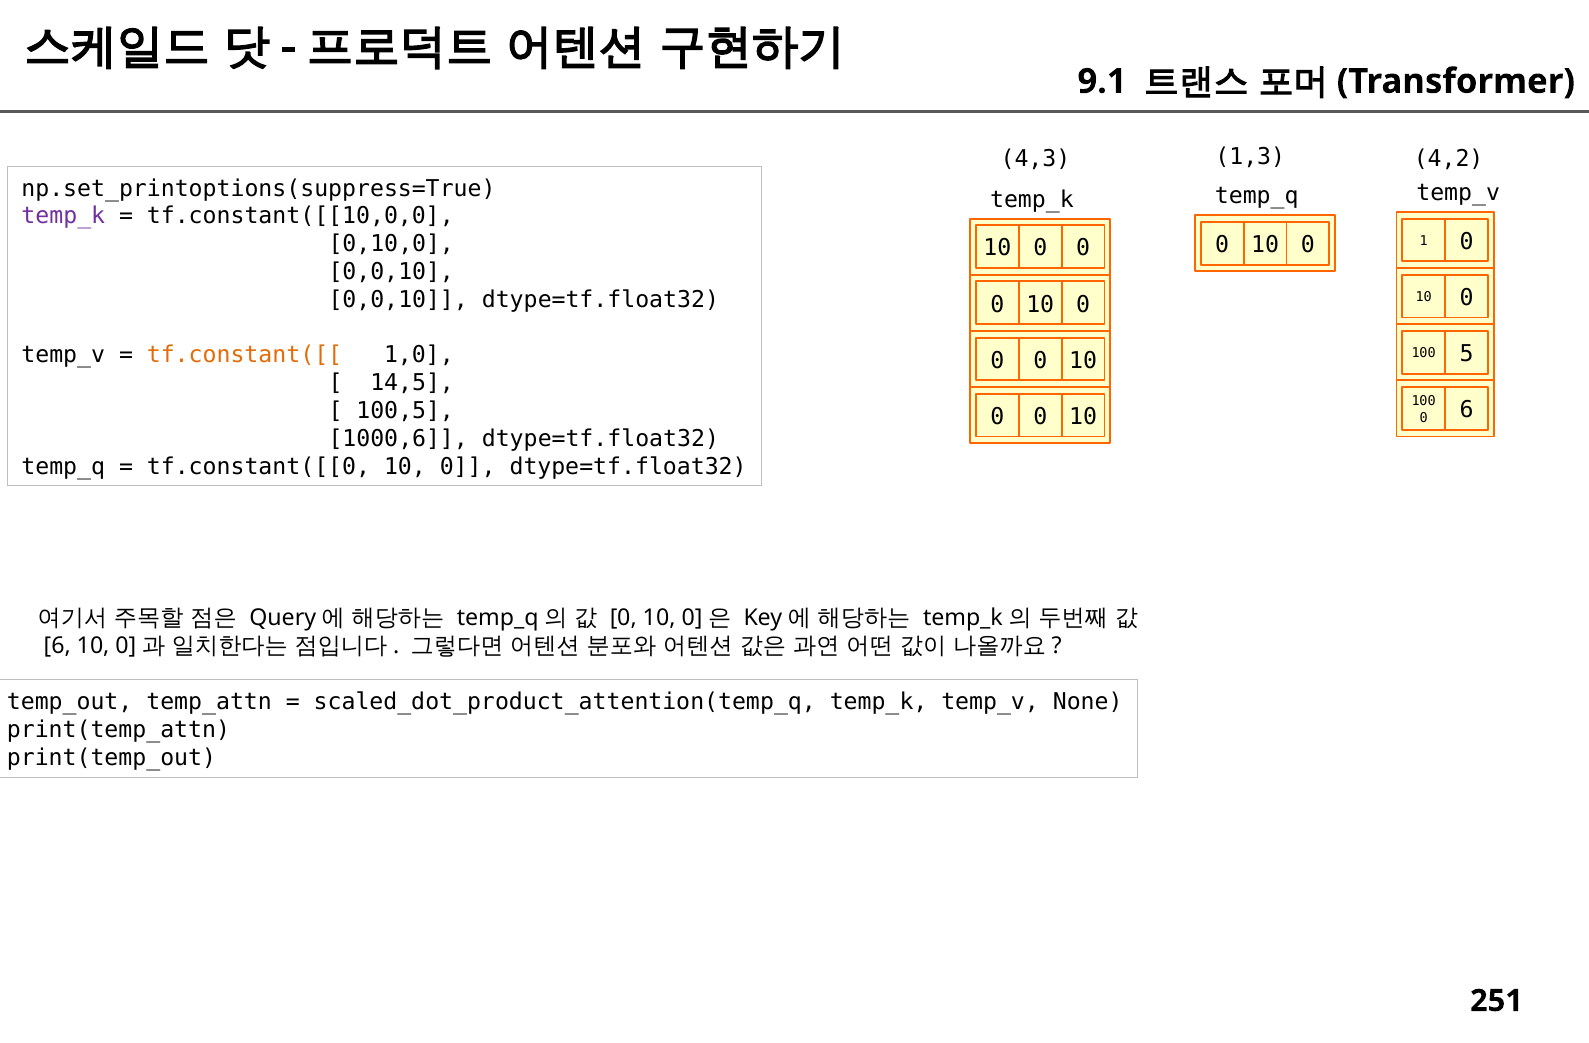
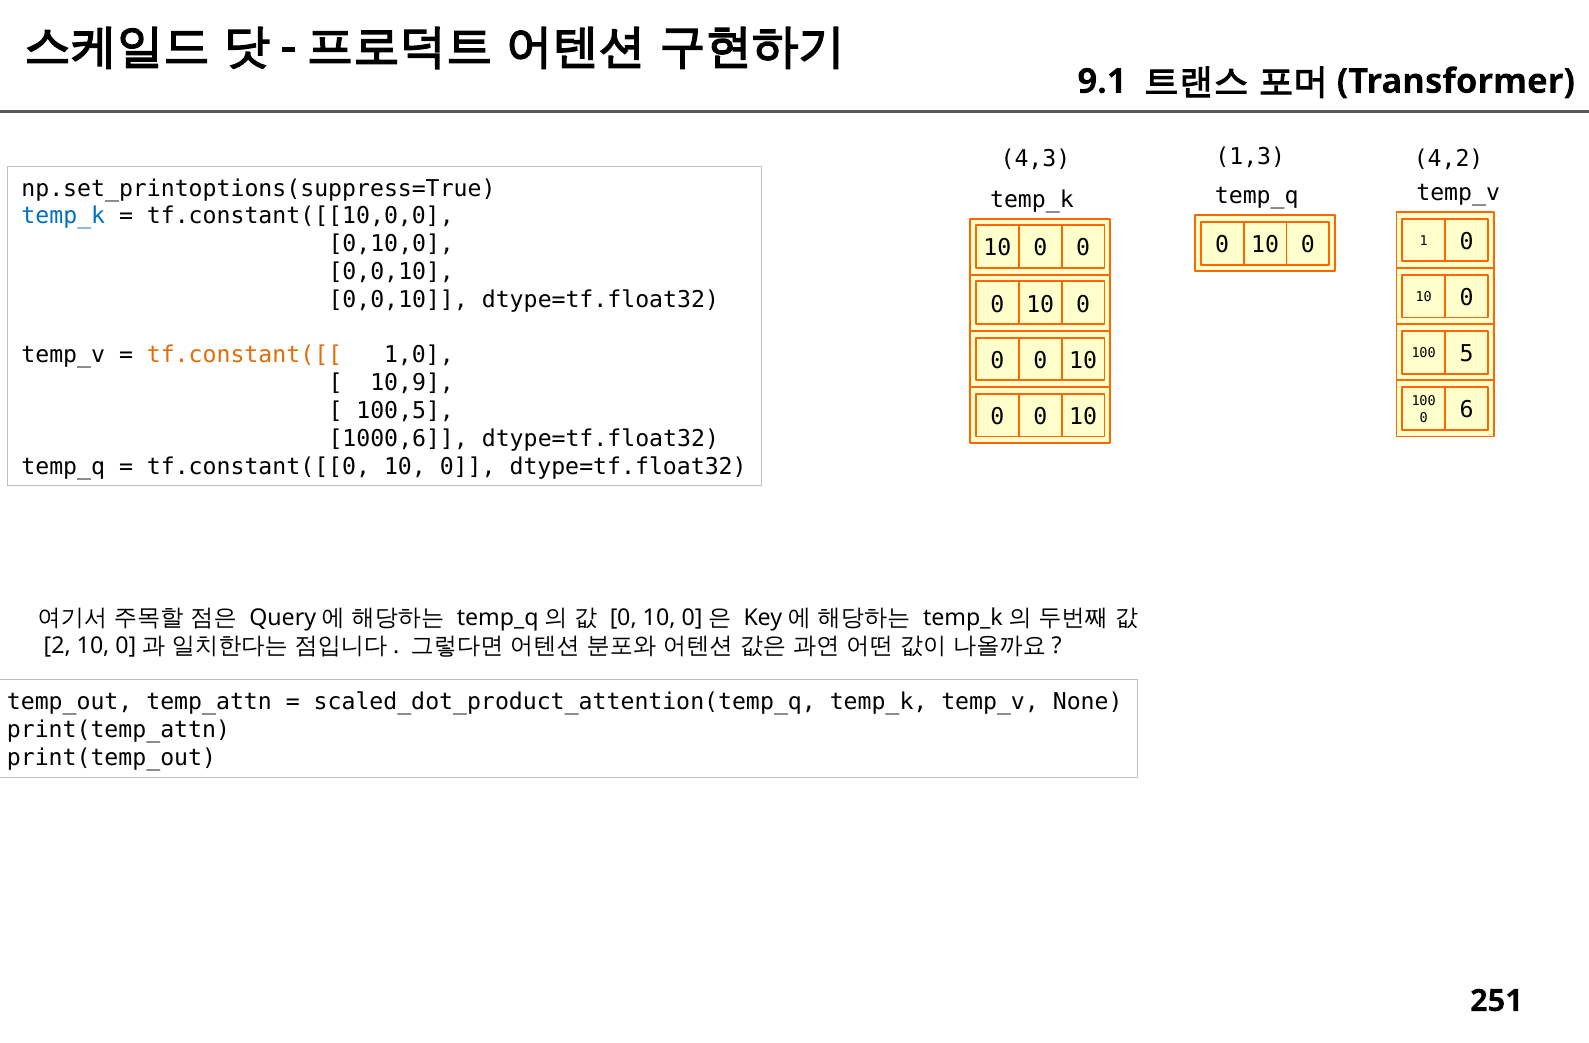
temp_k colour: purple -> blue (63, 216)
14,5: 14,5 -> 10,9 (412, 383)
6: 6 -> 2 (57, 646)
